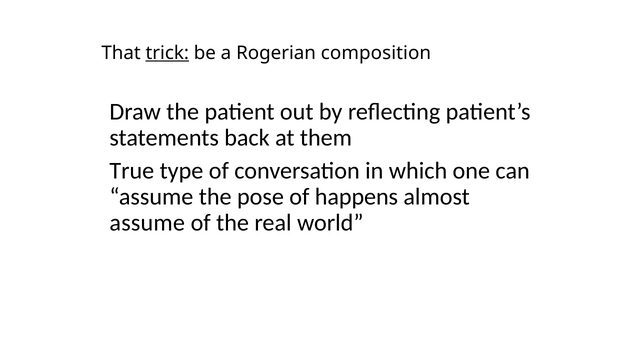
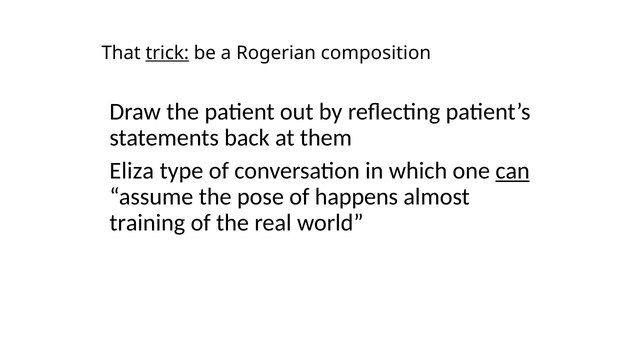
True: True -> Eliza (132, 171)
can underline: none -> present (513, 171)
assume: assume -> training (147, 223)
